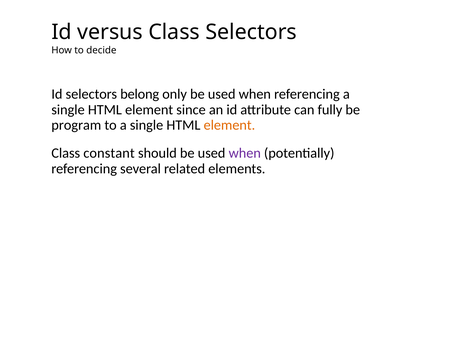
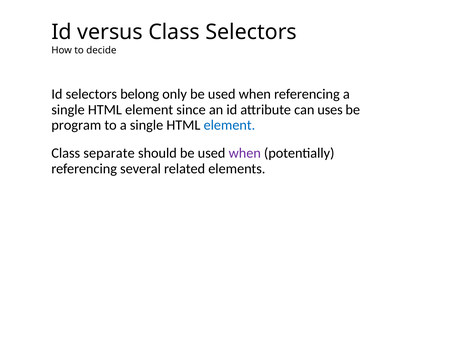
fully: fully -> uses (330, 109)
element colour: orange -> blue (229, 125)
constant: constant -> separate (109, 153)
